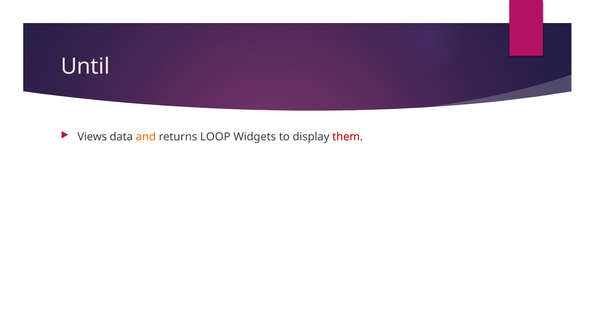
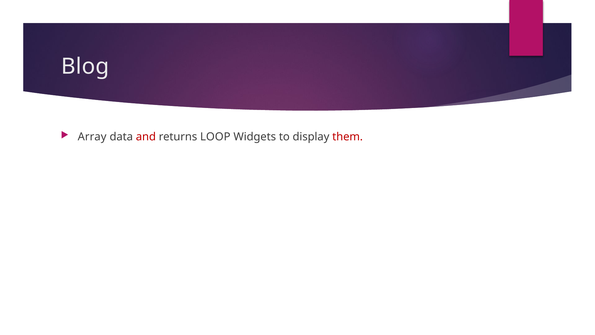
Until: Until -> Blog (85, 66)
Views: Views -> Array (92, 137)
and colour: orange -> red (146, 137)
